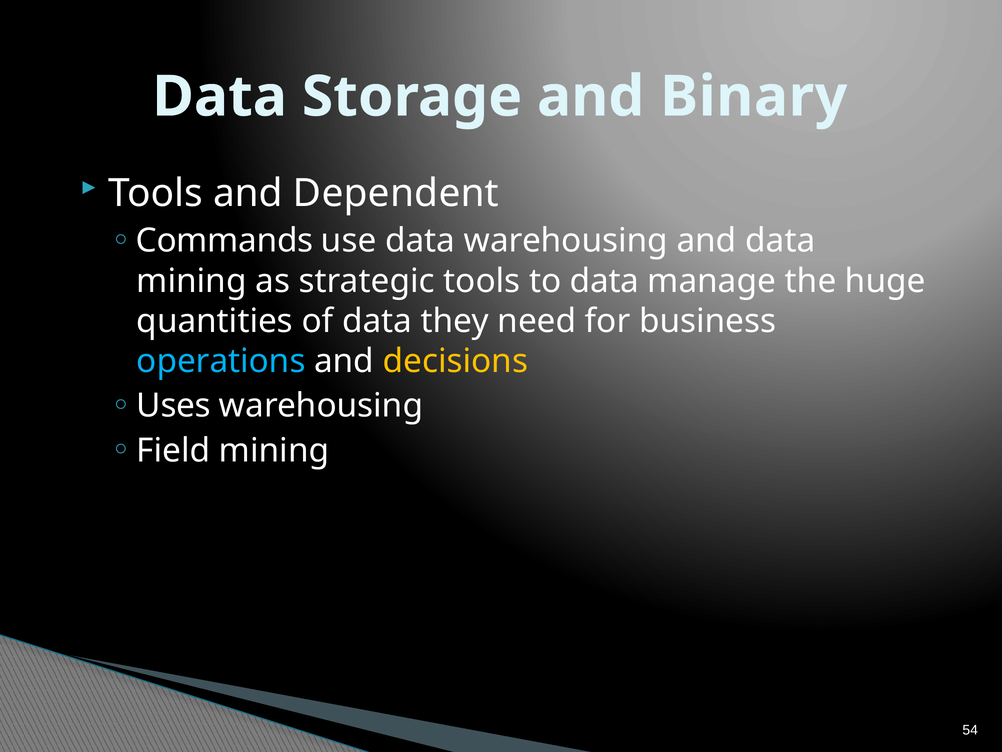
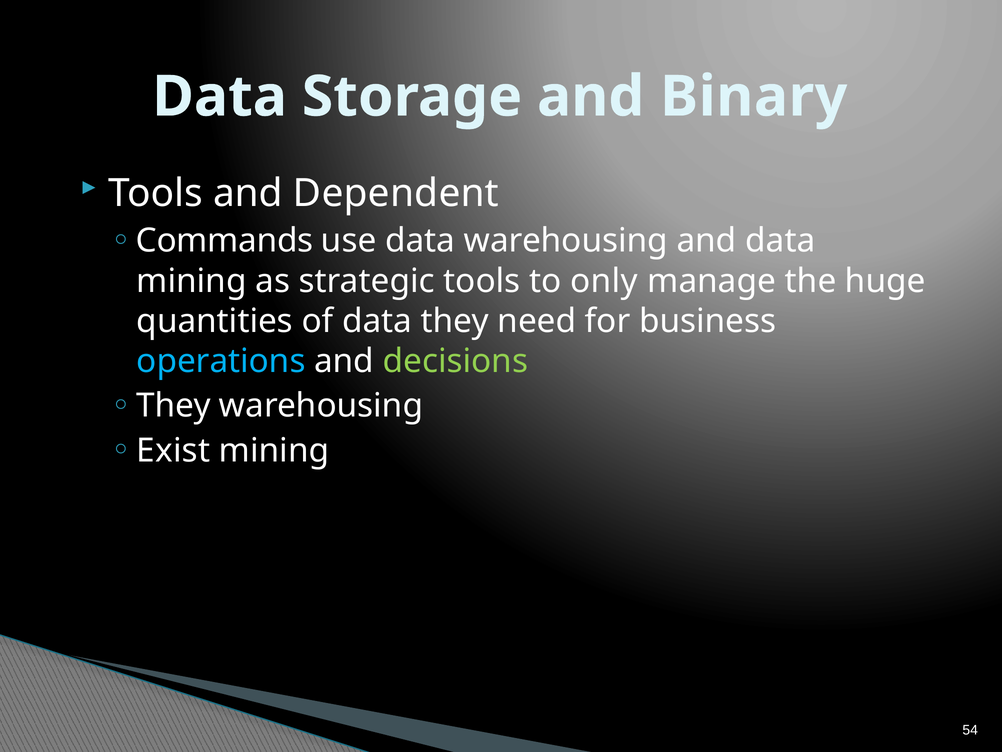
to data: data -> only (604, 281)
decisions colour: yellow -> light green (455, 361)
Uses: Uses -> They (174, 406)
Field: Field -> Exist (173, 450)
